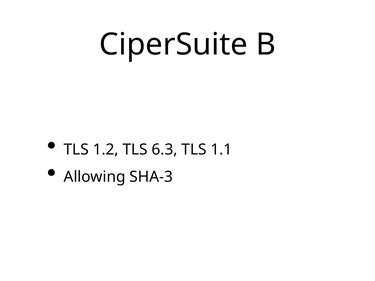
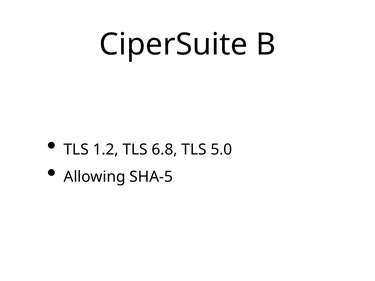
6.3: 6.3 -> 6.8 (165, 150)
1.1: 1.1 -> 5.0 (221, 150)
SHA-3: SHA-3 -> SHA-5 (151, 177)
